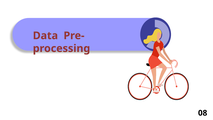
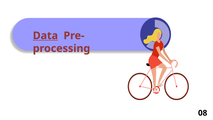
Data underline: none -> present (45, 36)
